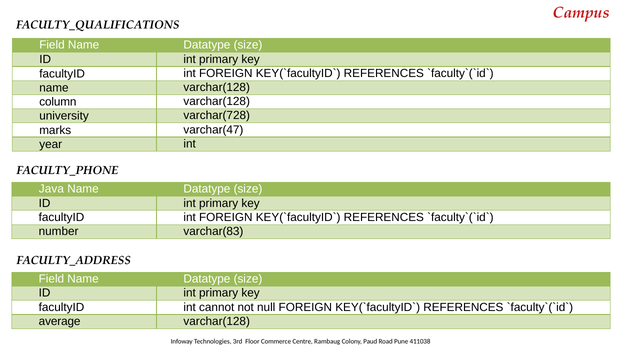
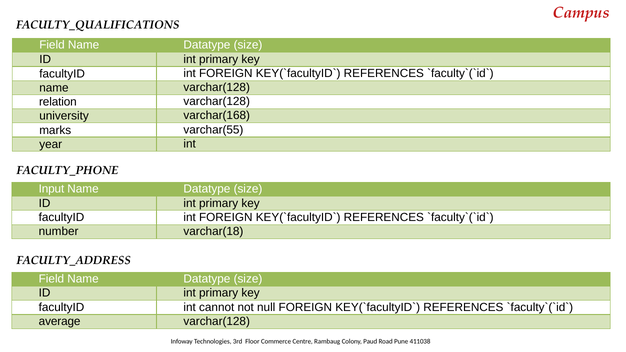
column: column -> relation (58, 102)
varchar(728: varchar(728 -> varchar(168 (217, 116)
varchar(47: varchar(47 -> varchar(55 (213, 130)
Java: Java -> Input (51, 189)
varchar(83: varchar(83 -> varchar(18 (213, 231)
